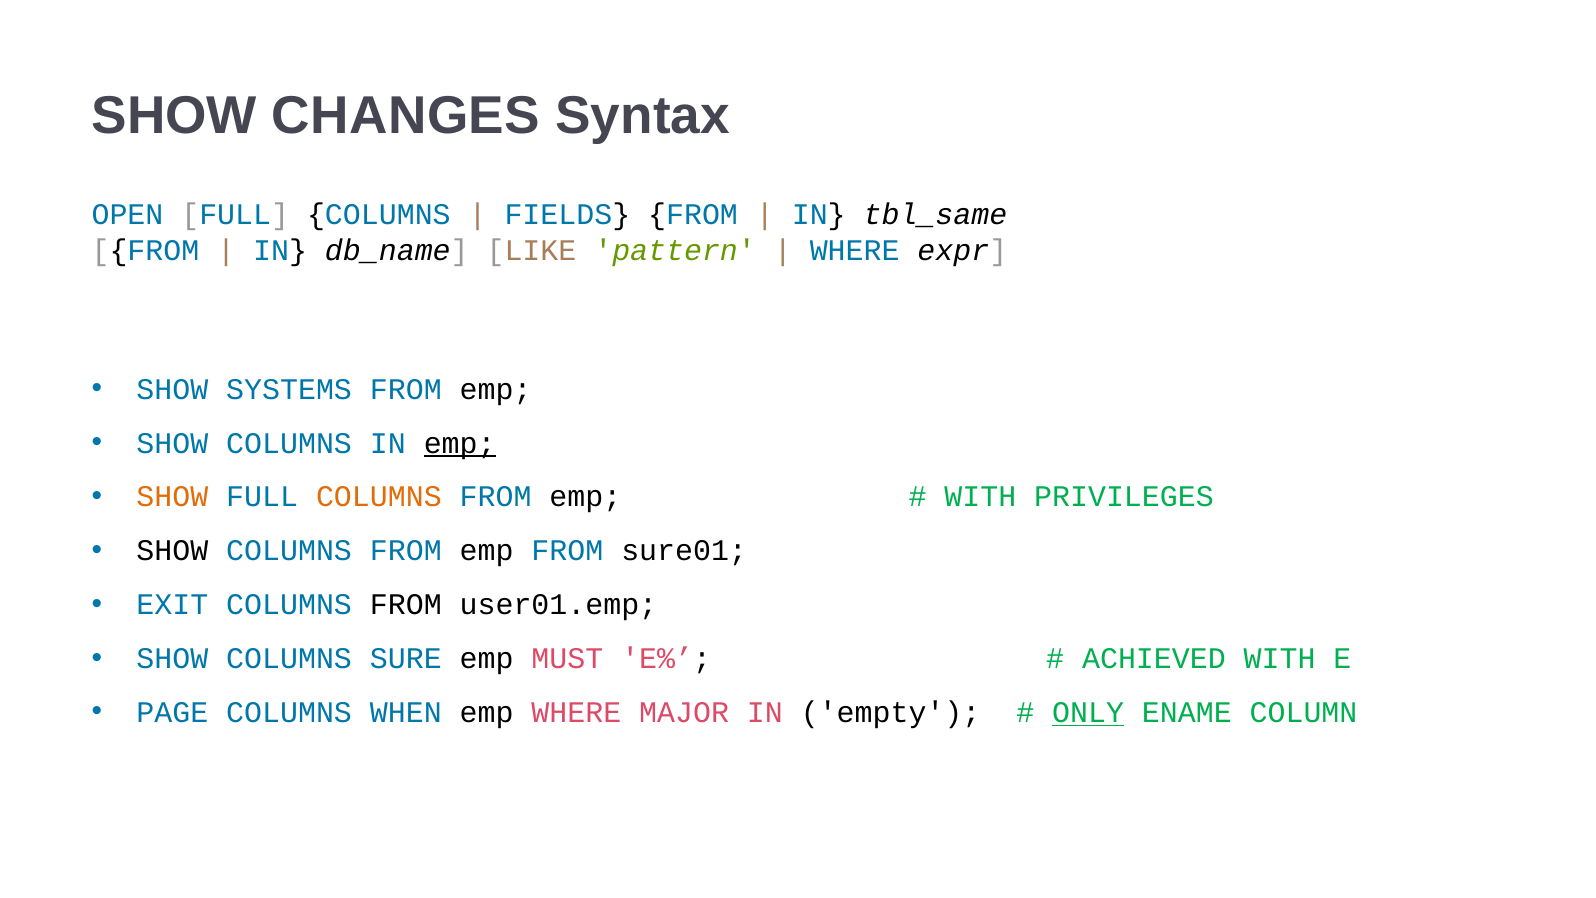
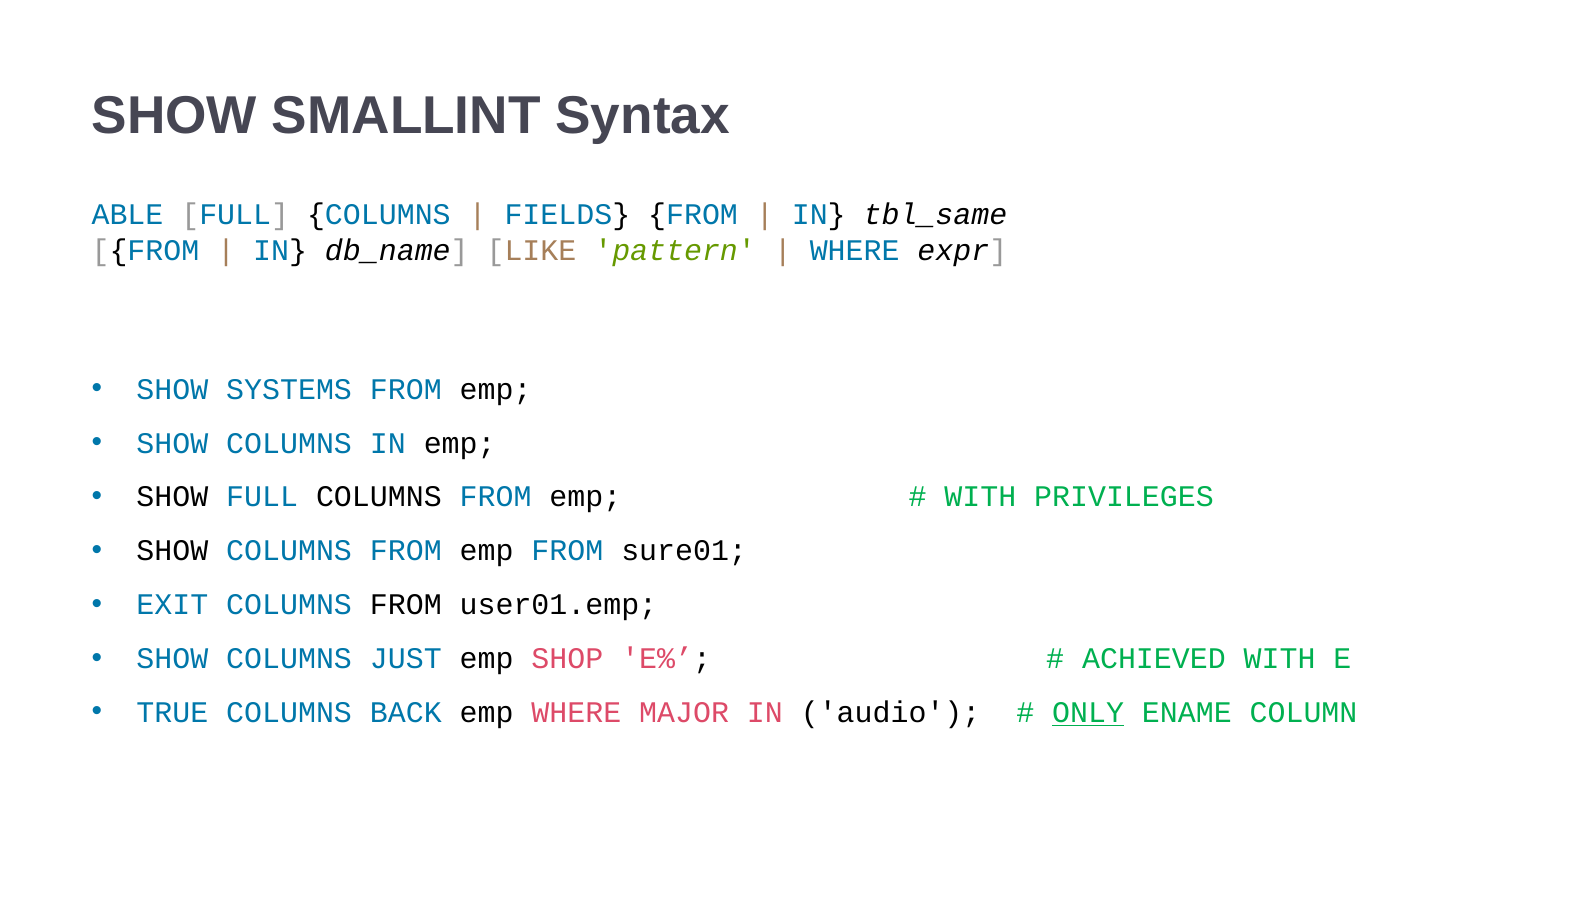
CHANGES: CHANGES -> SMALLINT (406, 115)
OPEN: OPEN -> ABLE (127, 214)
emp underline: present -> none (460, 443)
SHOW colour: orange -> black (172, 497)
COLUMNS colour: orange -> black (379, 497)
SURE: SURE -> JUST (406, 659)
MUST: MUST -> SHOP (567, 659)
PAGE: PAGE -> TRUE (172, 712)
WHEN: WHEN -> BACK (406, 712)
empty: empty -> audio (891, 712)
